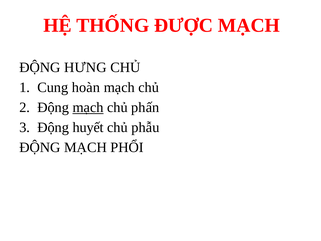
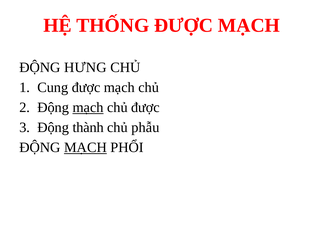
Cung hoàn: hoàn -> được (86, 87)
chủ phấn: phấn -> được (145, 107)
huyết: huyết -> thành (88, 127)
MẠCH underline: none -> present (85, 147)
